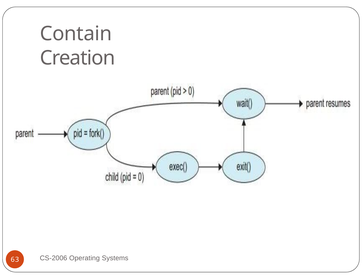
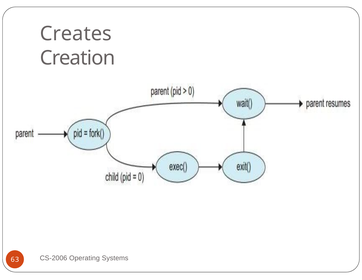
Contain: Contain -> Creates (76, 34)
